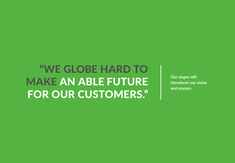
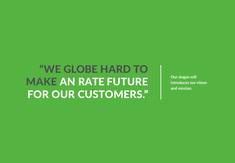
ABLE: ABLE -> RATE (91, 82)
